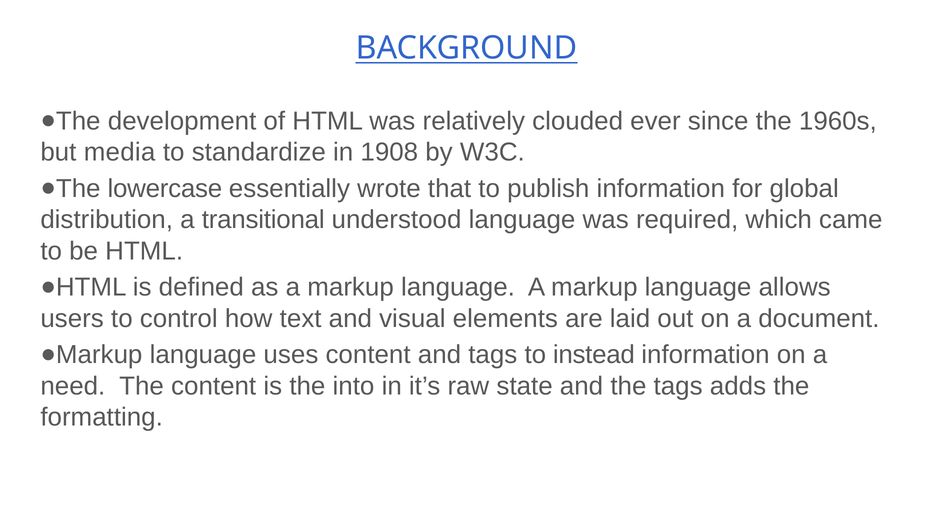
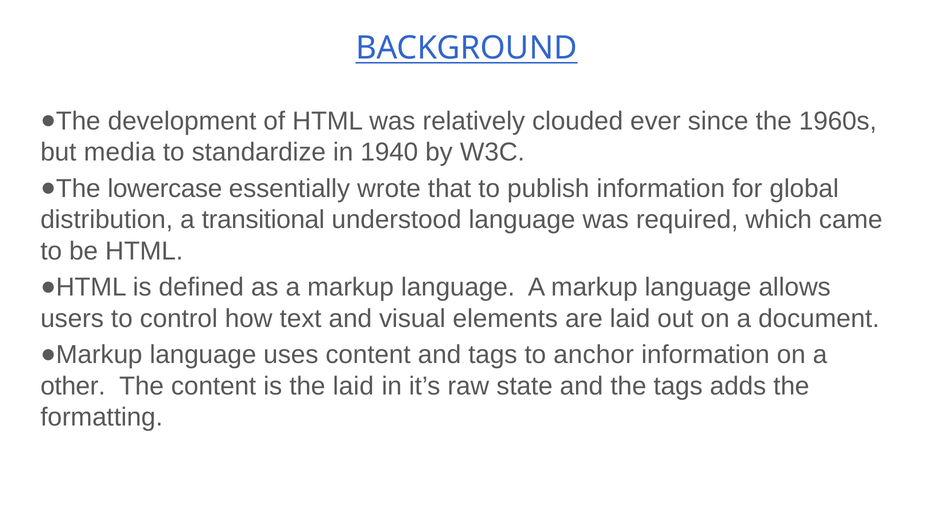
1908: 1908 -> 1940 (389, 152)
instead: instead -> anchor (594, 355)
need: need -> other (73, 386)
the into: into -> laid (353, 386)
